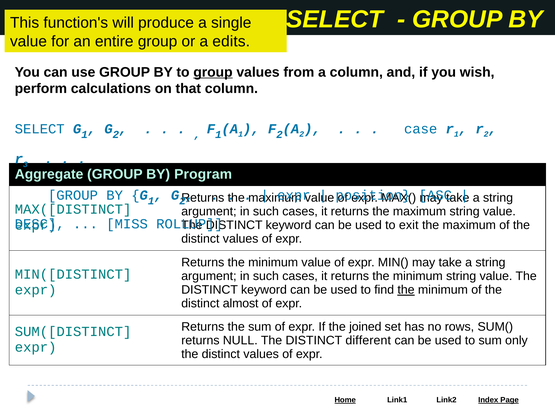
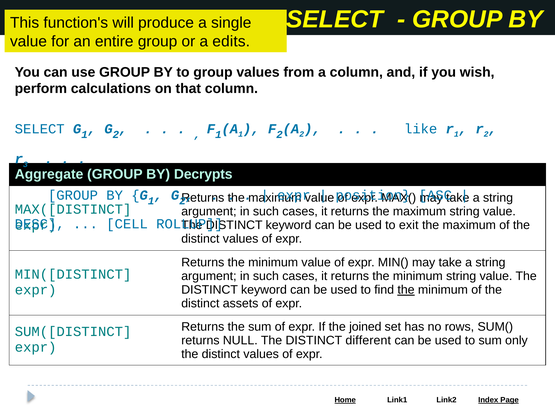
group underline: present -> none (213, 72)
case: case -> like (421, 129)
Program: Program -> Decrypts (203, 174)
MISS: MISS -> CELL (127, 224)
almost: almost -> assets (241, 304)
